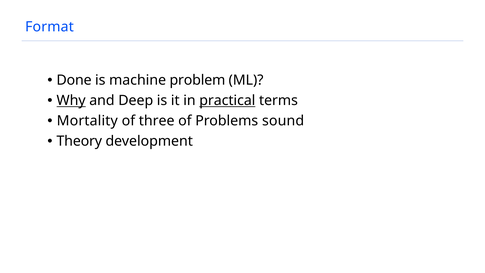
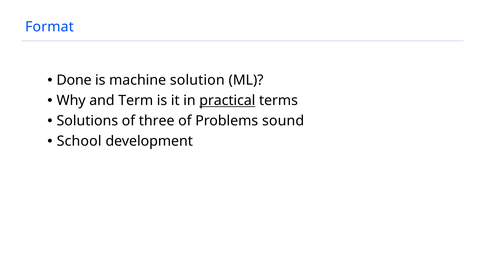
problem: problem -> solution (197, 80)
Why underline: present -> none (71, 101)
Deep: Deep -> Term (136, 101)
Mortality: Mortality -> Solutions (87, 121)
Theory: Theory -> School (79, 141)
